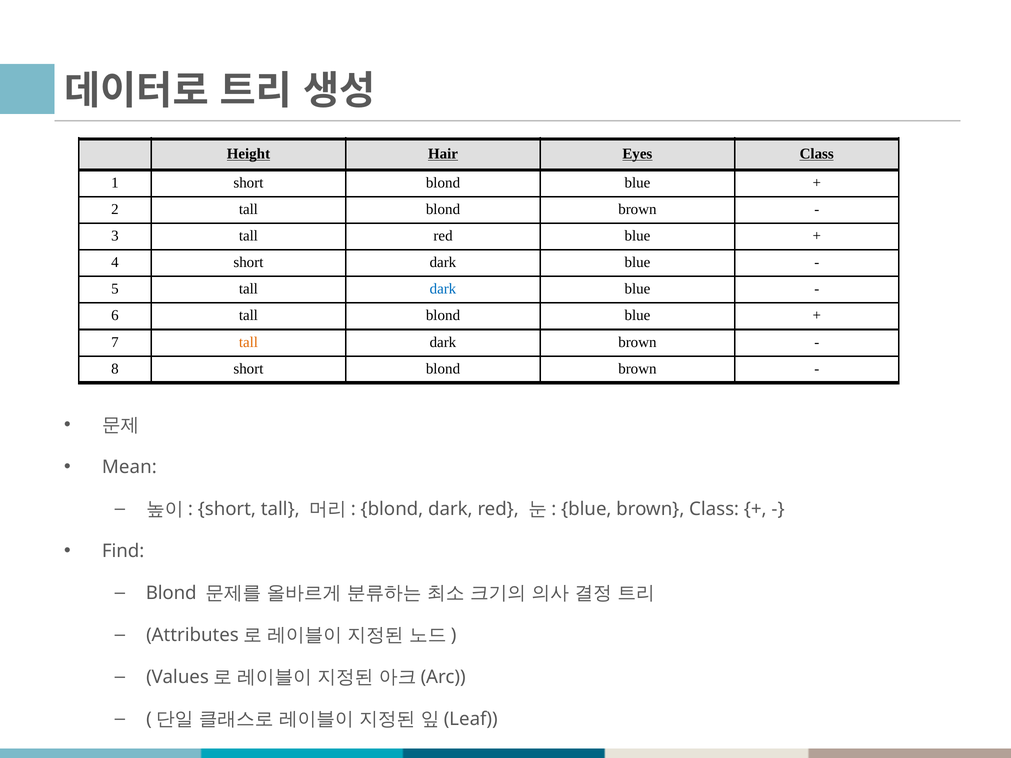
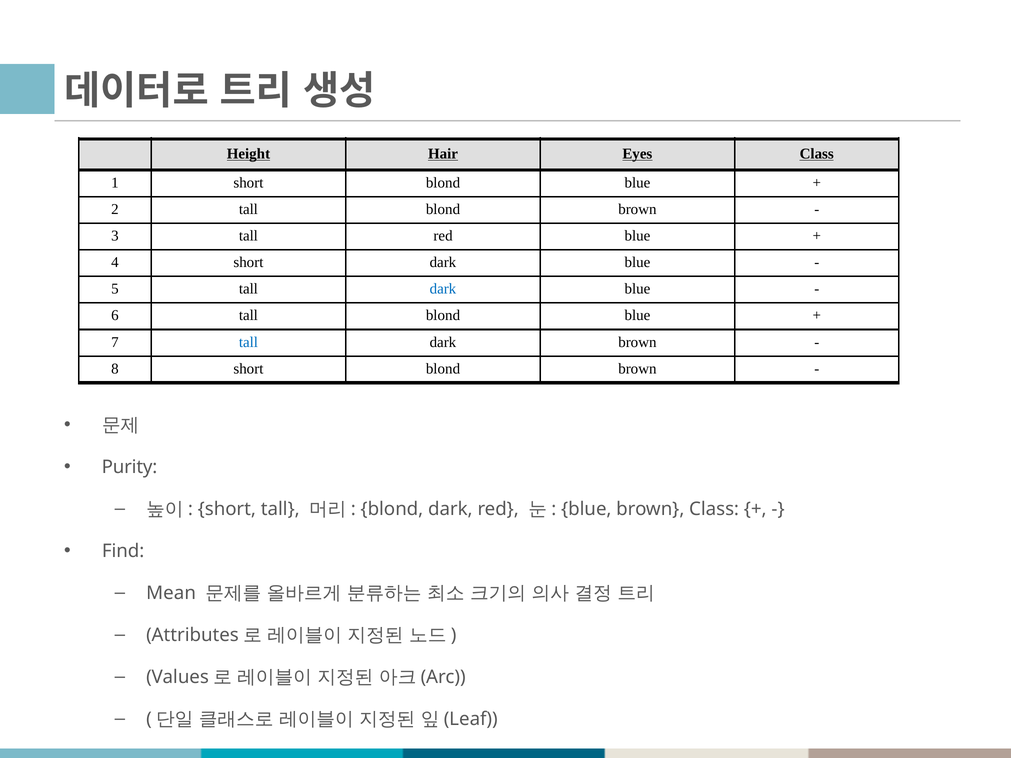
tall colour: orange -> blue (248, 342)
Mean: Mean -> Purity (129, 467)
Blond: Blond -> Mean (171, 593)
